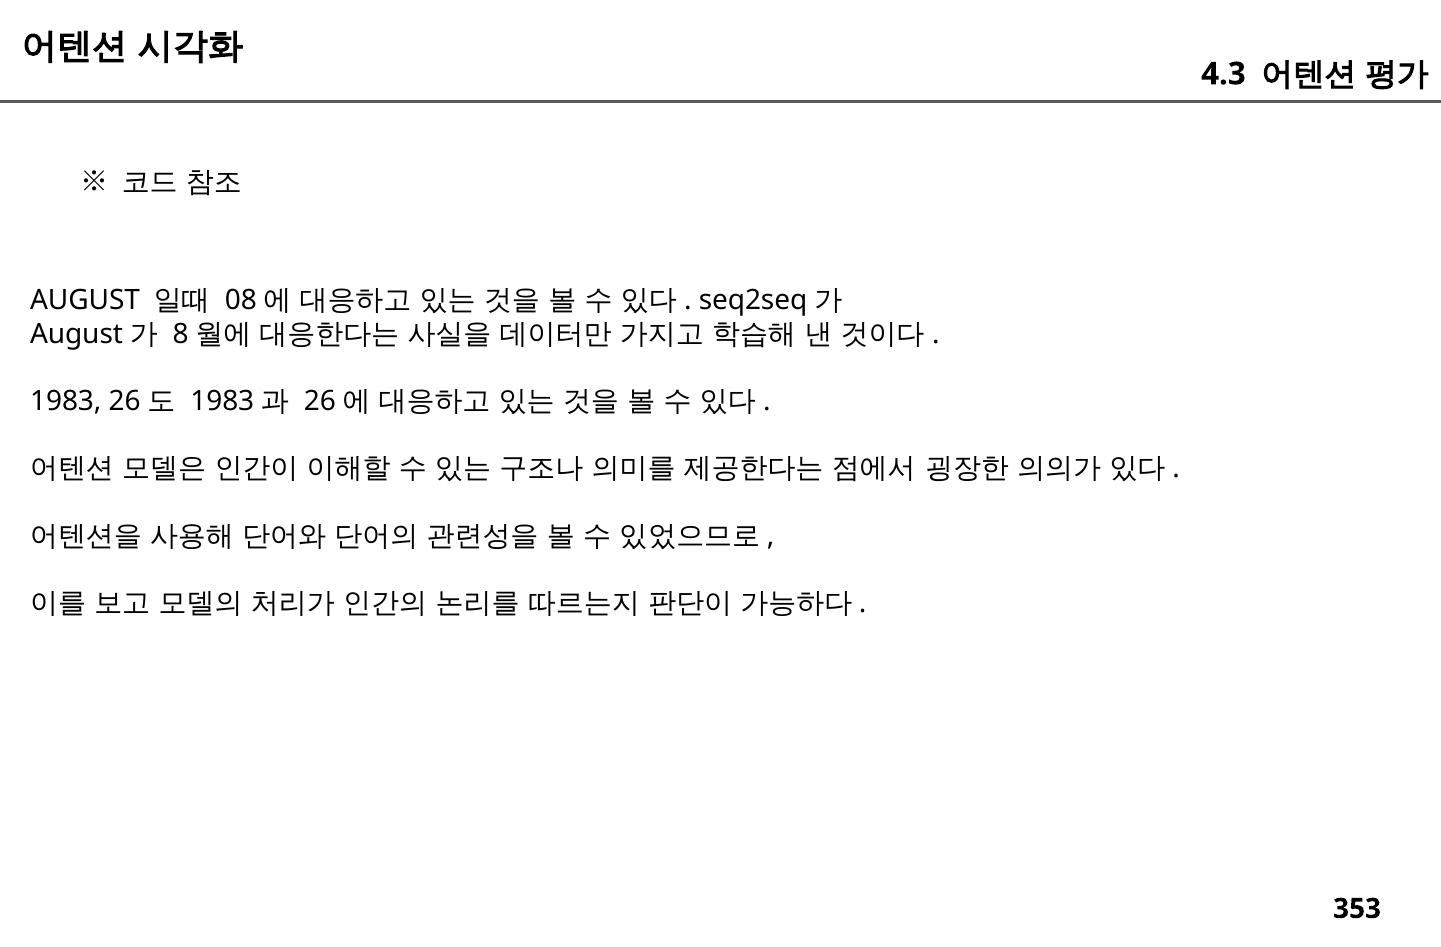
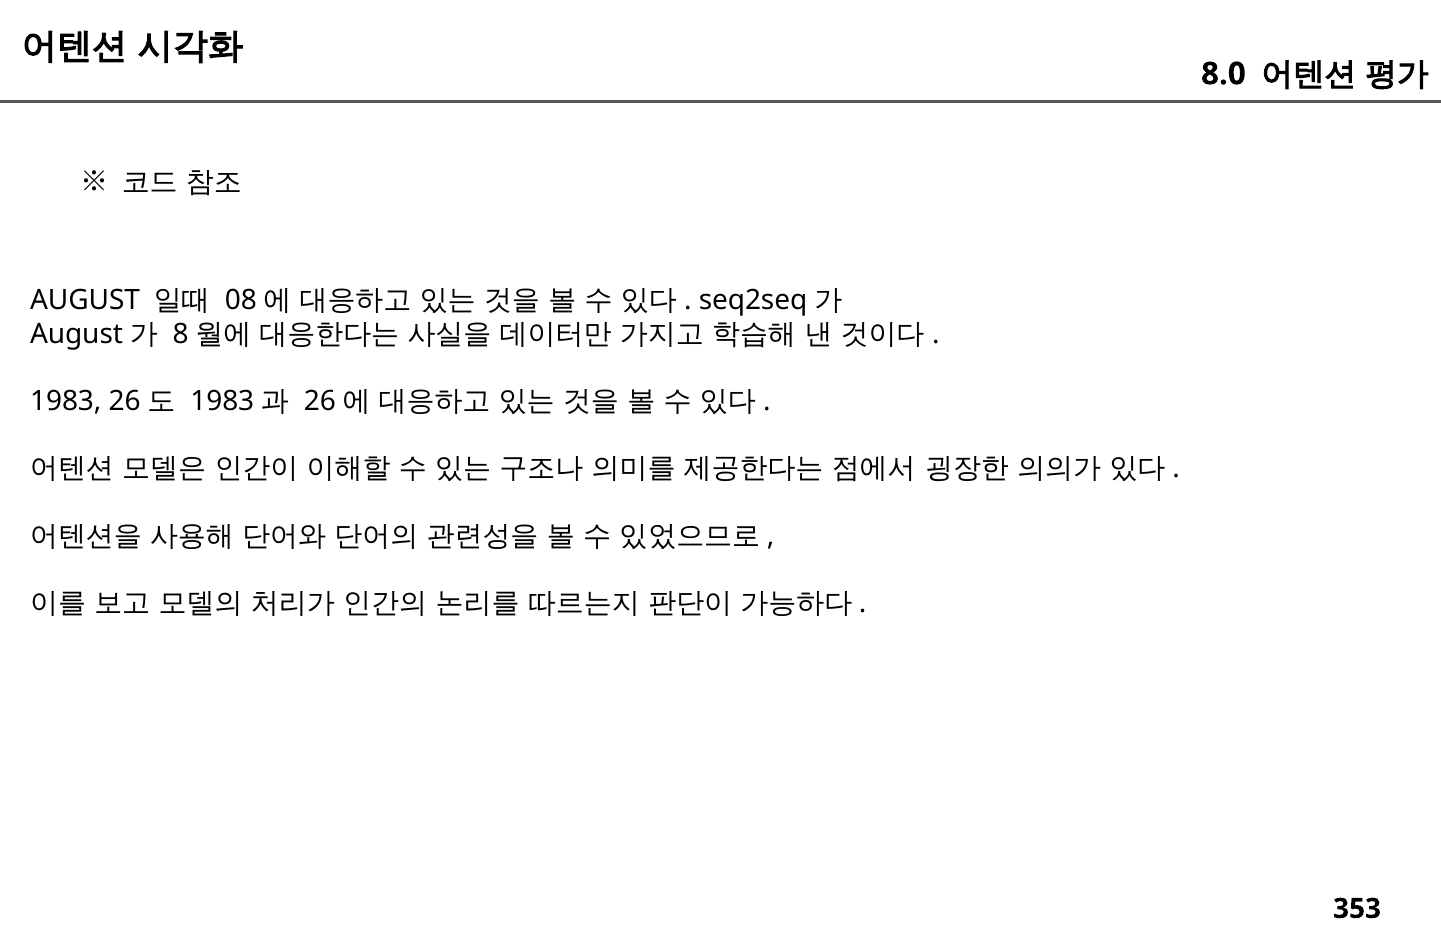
4.3: 4.3 -> 8.0 (1223, 74)
